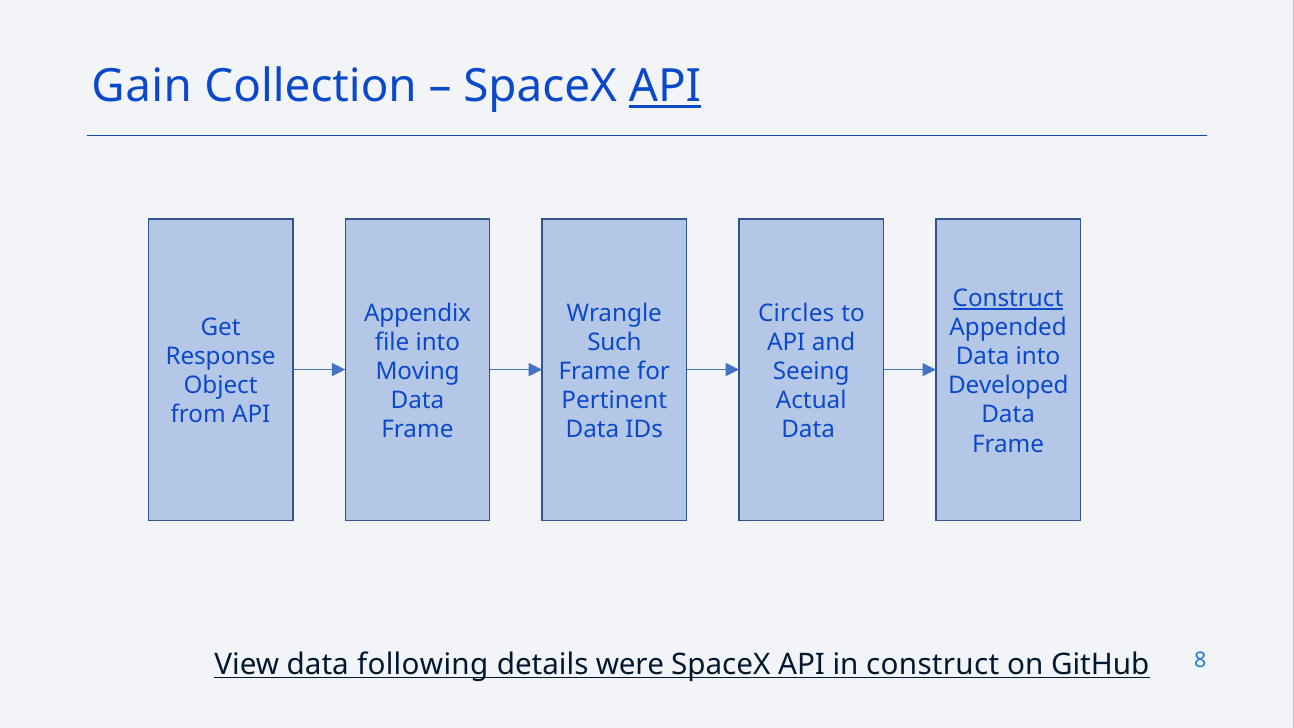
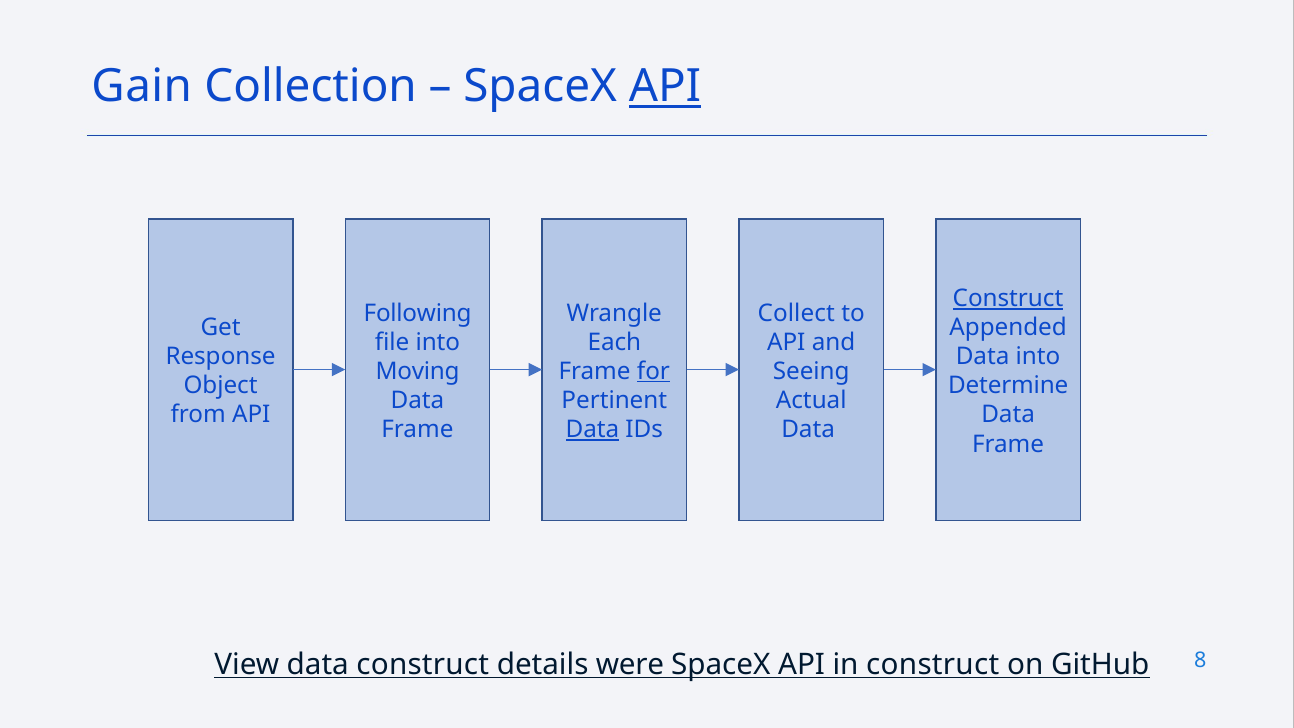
Appendix: Appendix -> Following (418, 313)
Circles: Circles -> Collect (796, 313)
Such: Such -> Each (614, 342)
for underline: none -> present (653, 371)
Developed: Developed -> Determine (1008, 386)
Data underline: none -> present (592, 429)
View data following: following -> construct (423, 664)
